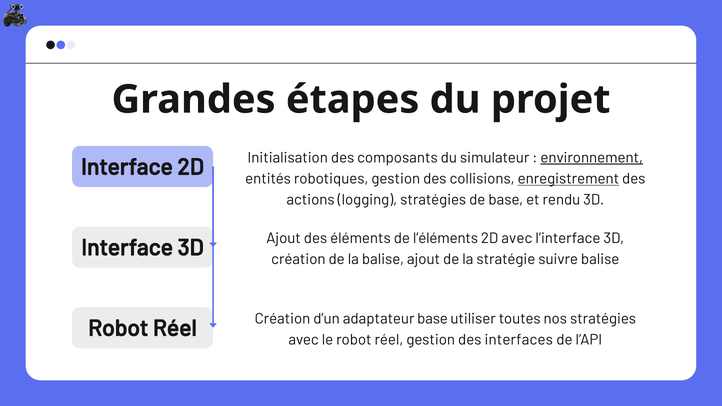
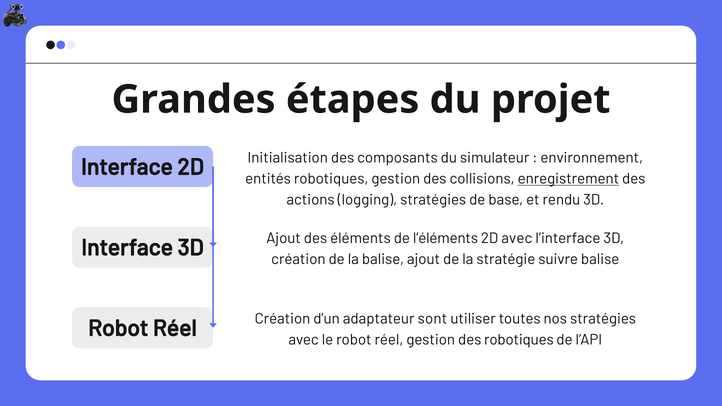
environnement underline: present -> none (592, 158)
adaptateur base: base -> sont (432, 319)
des interfaces: interfaces -> robotiques (519, 340)
